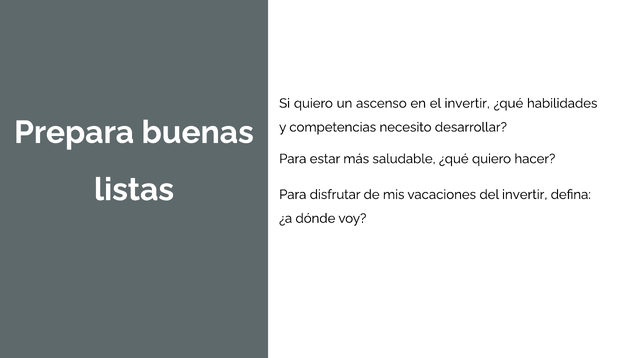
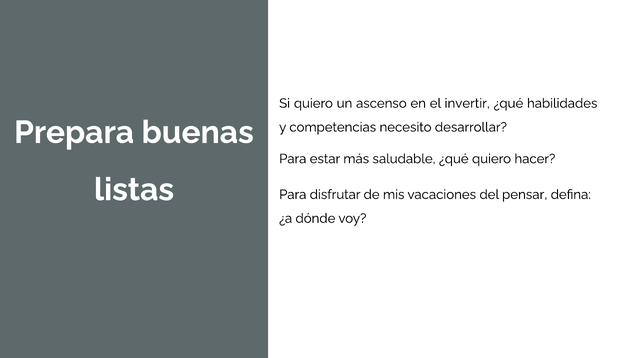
del invertir: invertir -> pensar (525, 195)
